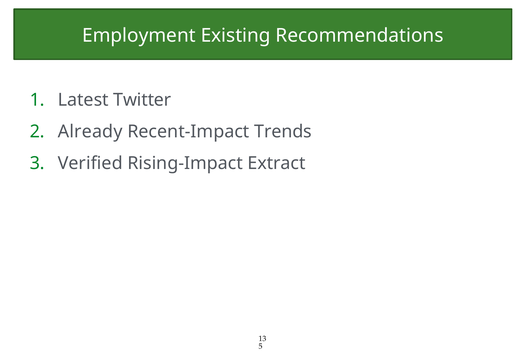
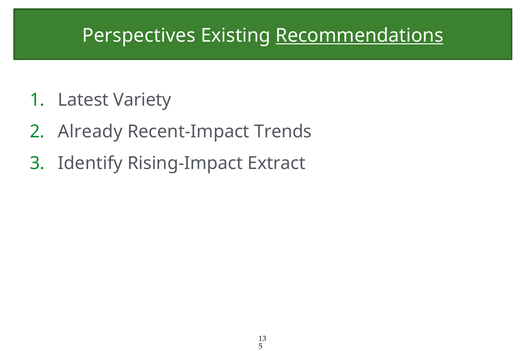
Employment: Employment -> Perspectives (139, 36)
Recommendations underline: none -> present (359, 36)
Twitter: Twitter -> Variety (142, 100)
Verified: Verified -> Identify (90, 163)
